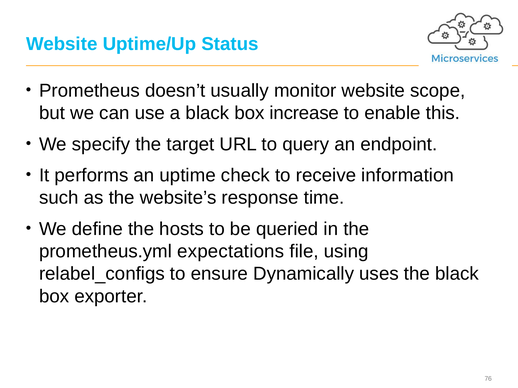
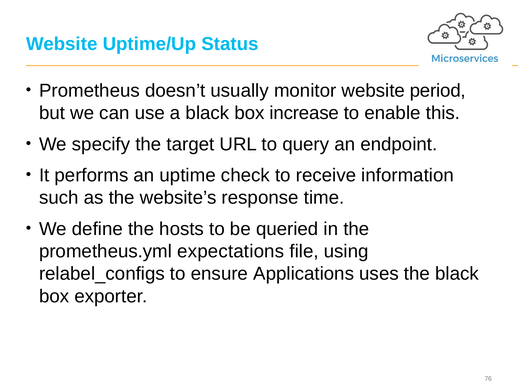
scope: scope -> period (438, 91)
Dynamically: Dynamically -> Applications (304, 274)
